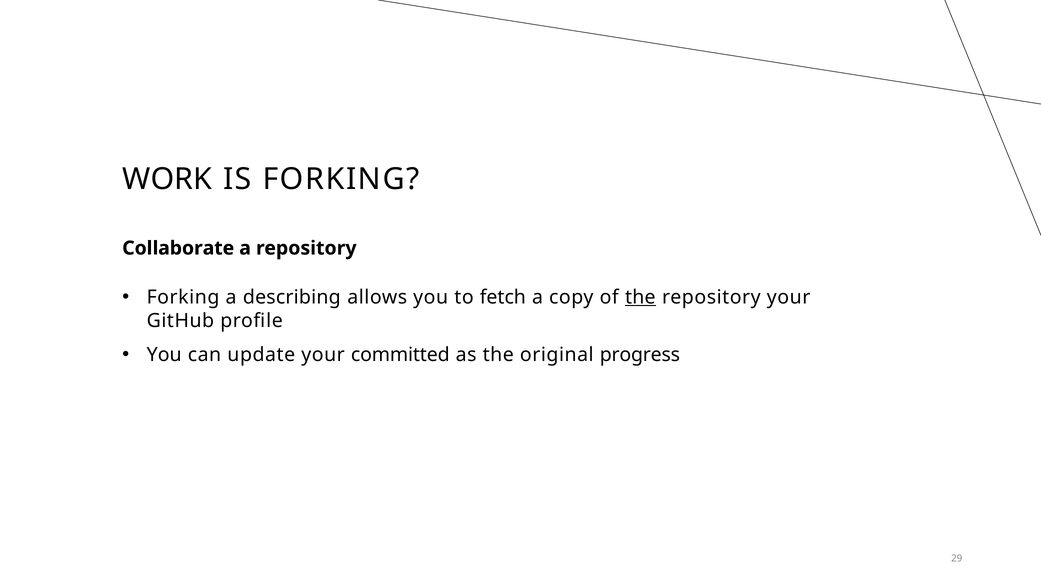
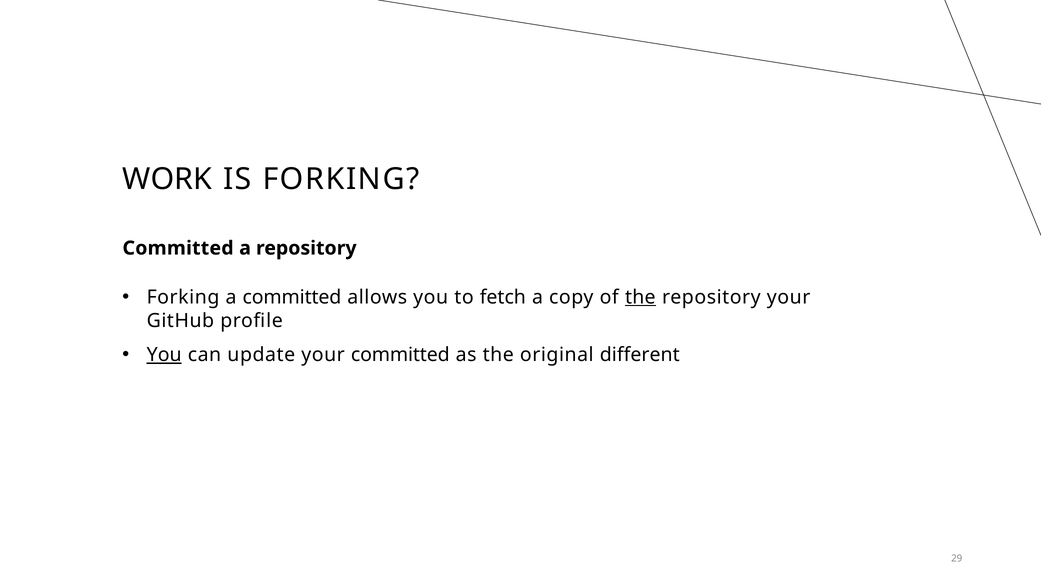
Collaborate: Collaborate -> Committed (178, 248)
a describing: describing -> committed (292, 297)
You underline: none -> present (164, 355)
progress: progress -> different (640, 355)
